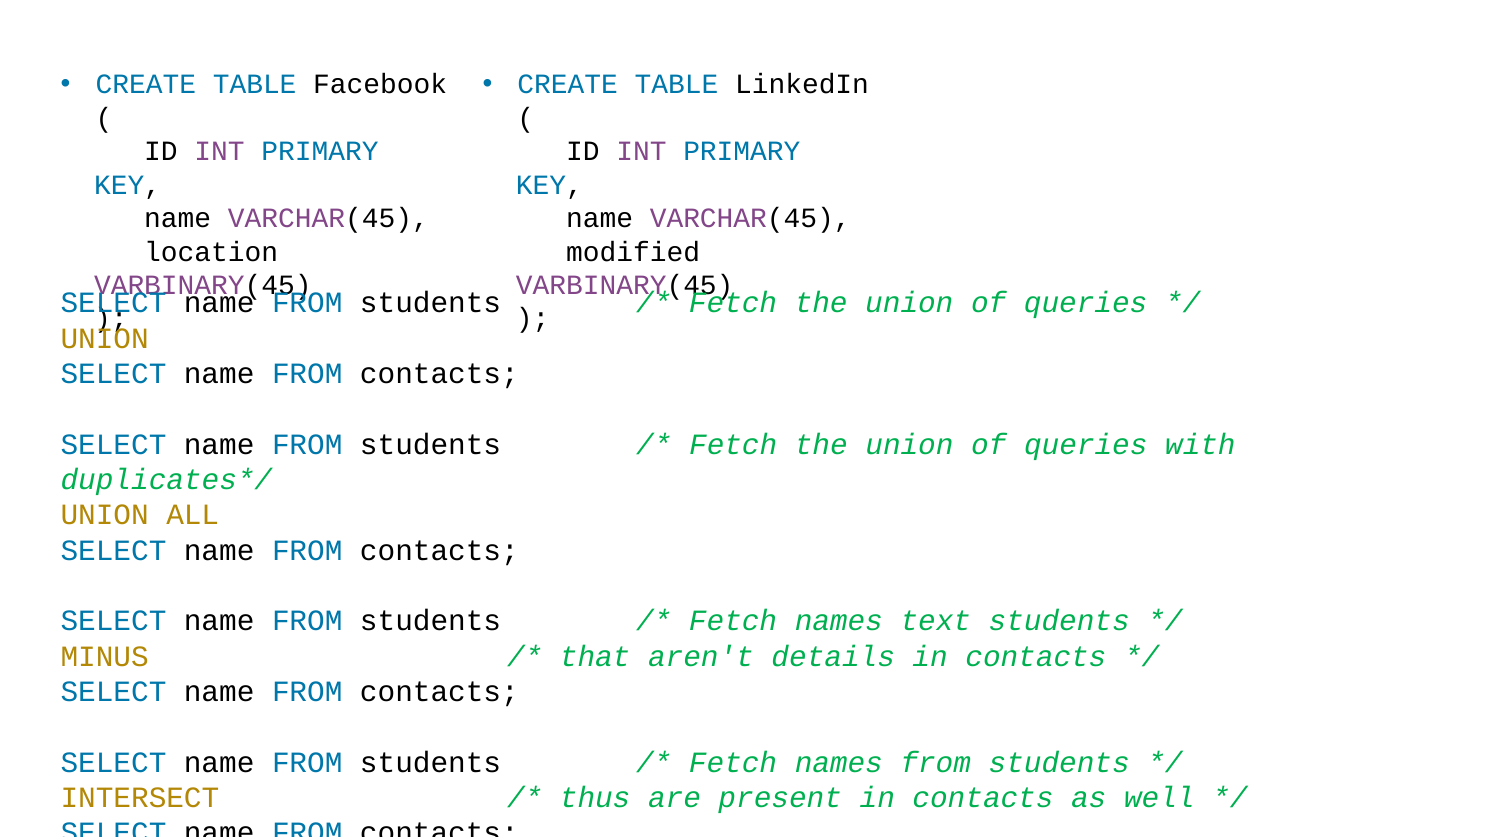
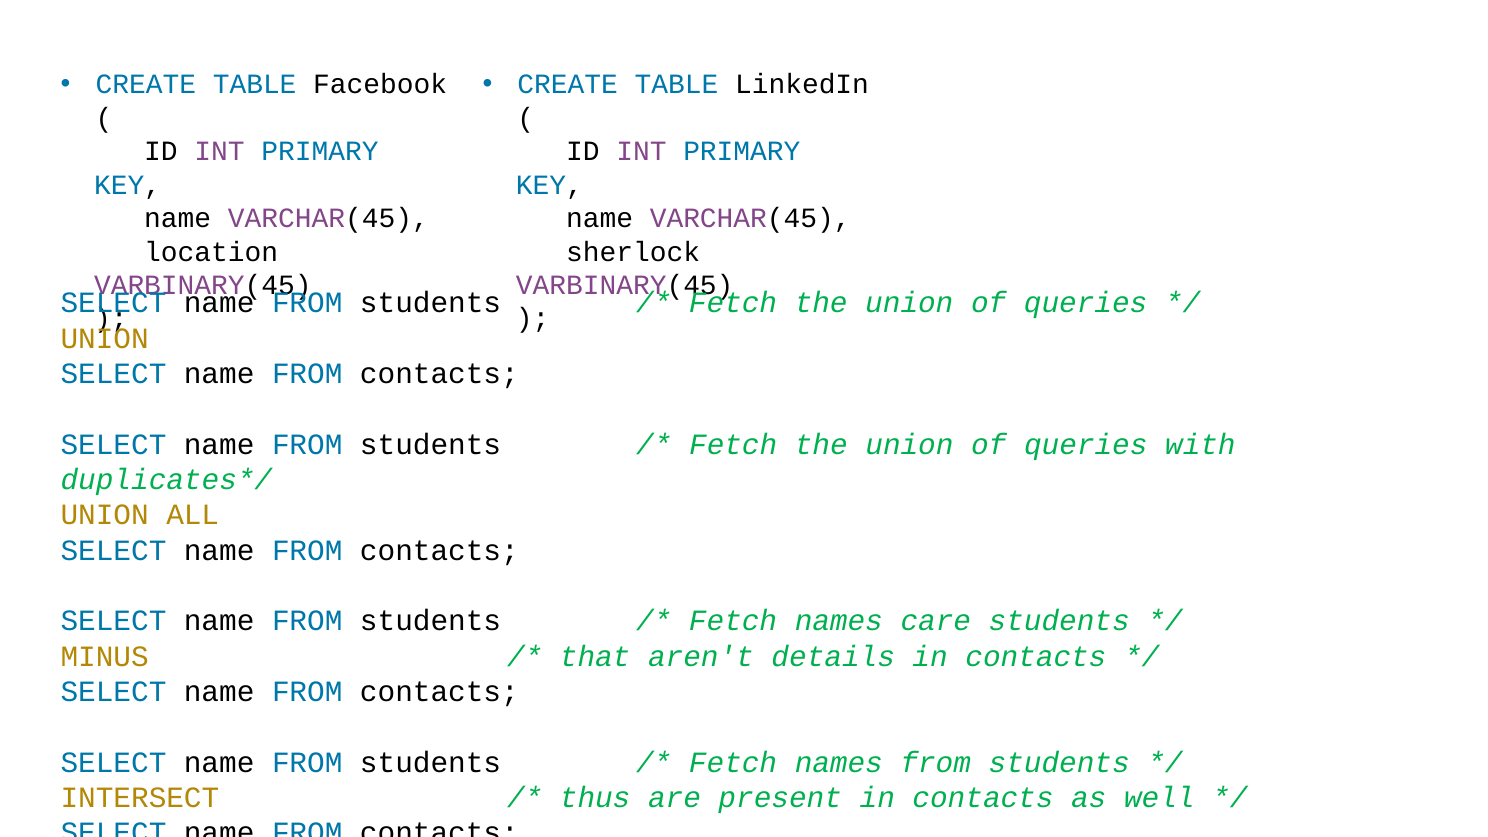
modified: modified -> sherlock (633, 252)
text: text -> care (936, 621)
